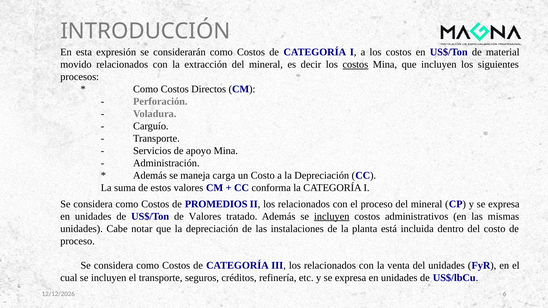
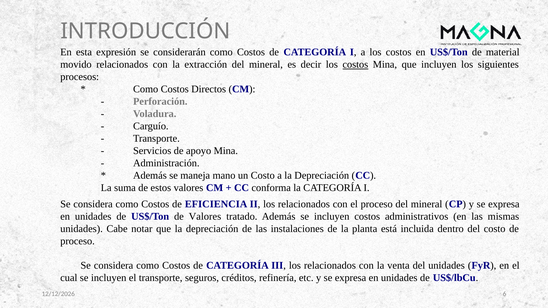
carga: carga -> mano (224, 175)
PROMEDIOS: PROMEDIOS -> EFICIENCIA (216, 204)
incluyen underline: present -> none (332, 216)
